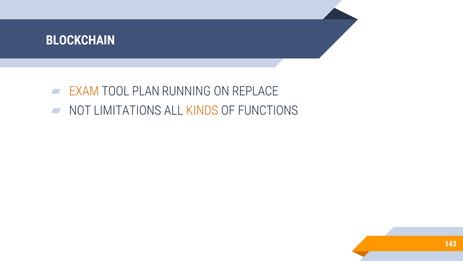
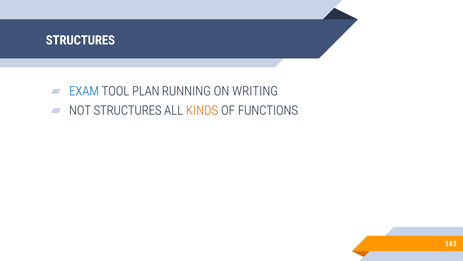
BLOCKCHAIN: BLOCKCHAIN -> STRUCTURES (80, 40)
EXAM colour: orange -> blue (84, 91)
REPLACE: REPLACE -> WRITING (255, 91)
NOT LIMITATIONS: LIMITATIONS -> STRUCTURES (128, 110)
